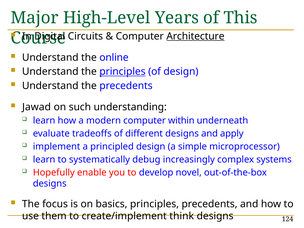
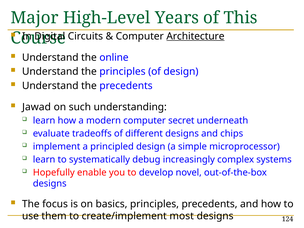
principles underline: present -> none (122, 72)
within: within -> secret (181, 121)
apply: apply -> chips (232, 134)
think: think -> most (182, 216)
